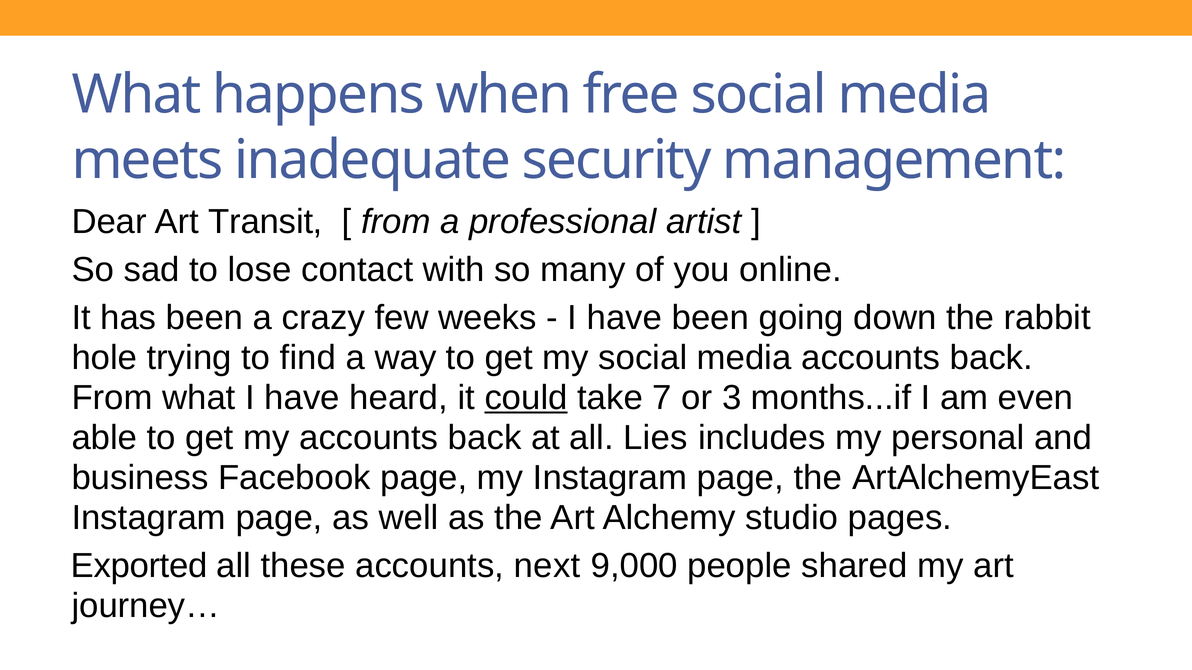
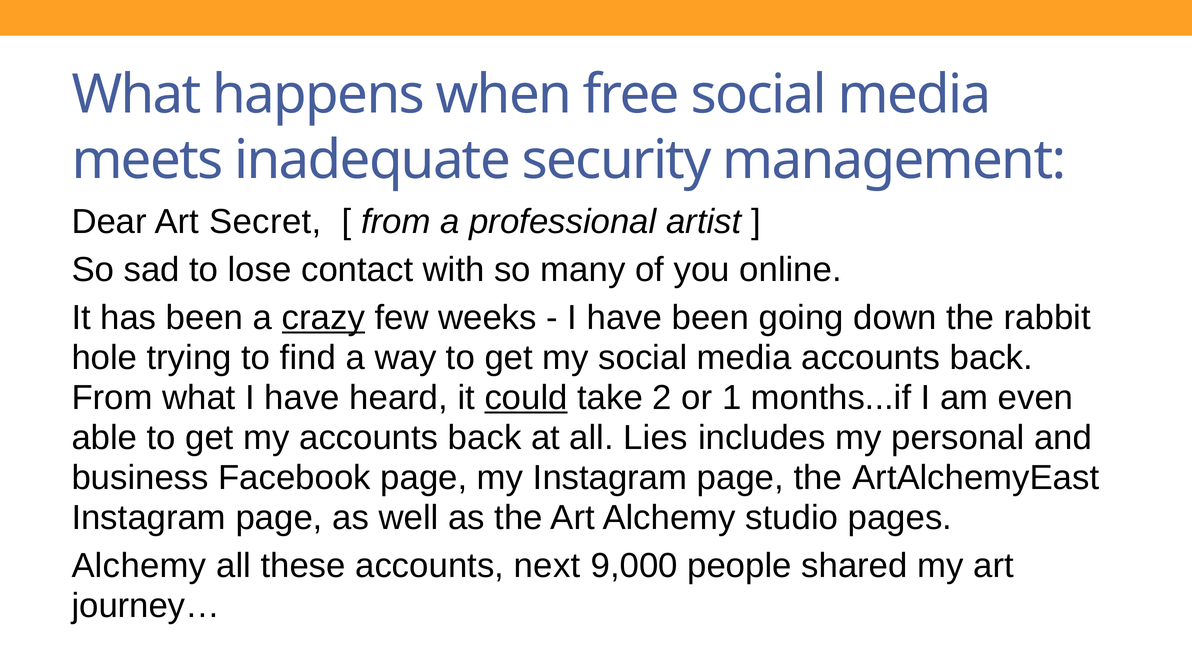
Transit: Transit -> Secret (265, 222)
crazy underline: none -> present (323, 318)
7: 7 -> 2 (662, 398)
3: 3 -> 1 (732, 398)
Exported: Exported -> Alchemy (139, 566)
